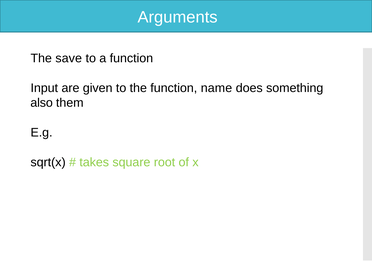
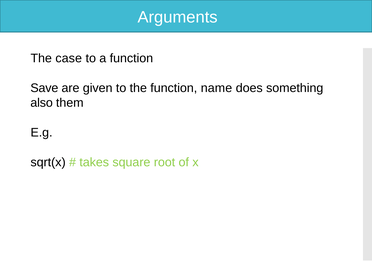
save: save -> case (69, 58)
Input: Input -> Save (44, 88)
